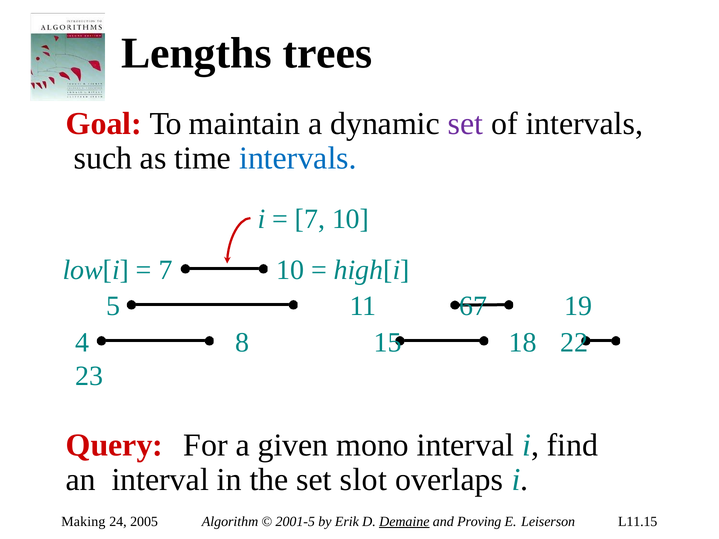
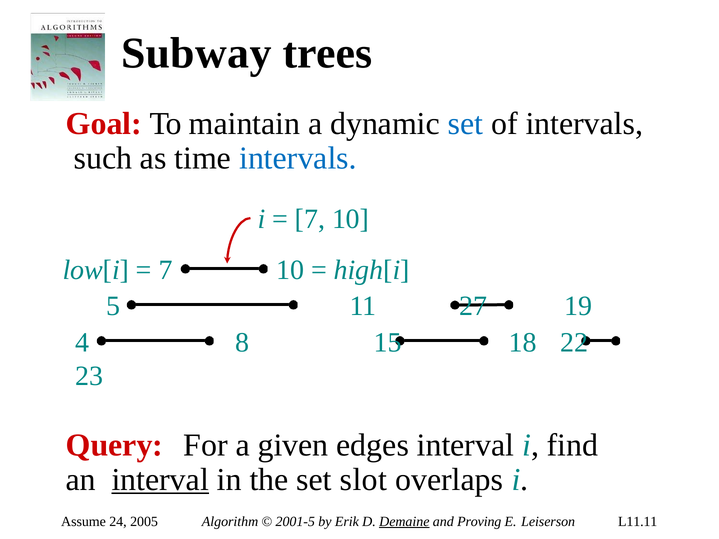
Lengths: Lengths -> Subway (196, 53)
set colour: purple -> blue (466, 124)
67: 67 -> 27 (473, 306)
mono: mono -> edges (373, 445)
interval underline: none -> present (160, 480)
Making: Making -> Assume (83, 522)
L11.15: L11.15 -> L11.11 (638, 522)
